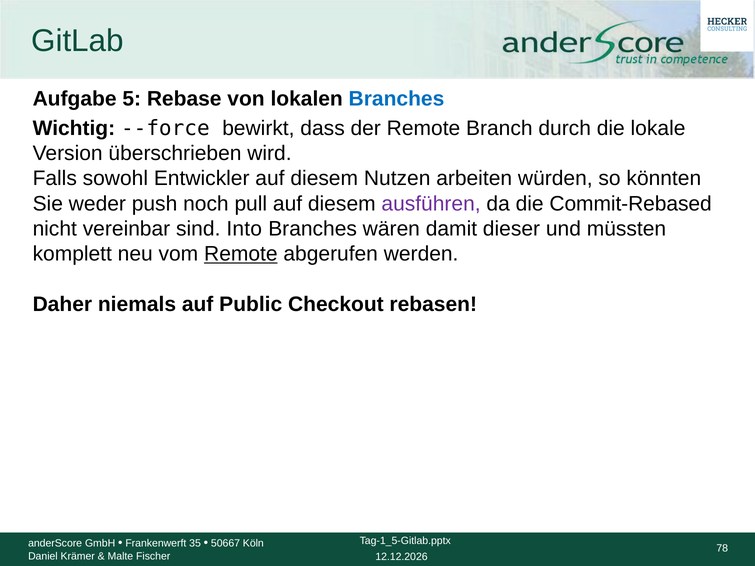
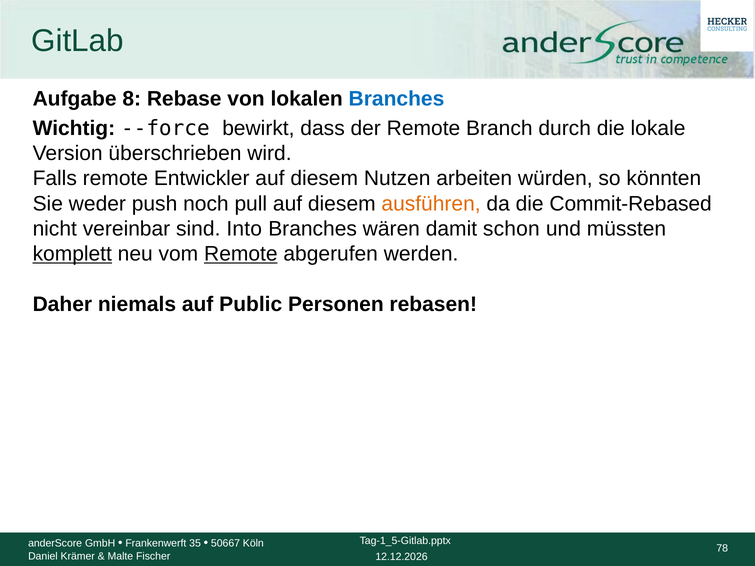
5: 5 -> 8 (132, 99)
Falls sowohl: sowohl -> remote (115, 179)
ausführen colour: purple -> orange (431, 204)
dieser: dieser -> schon (511, 229)
komplett underline: none -> present (72, 254)
Checkout: Checkout -> Personen (336, 304)
